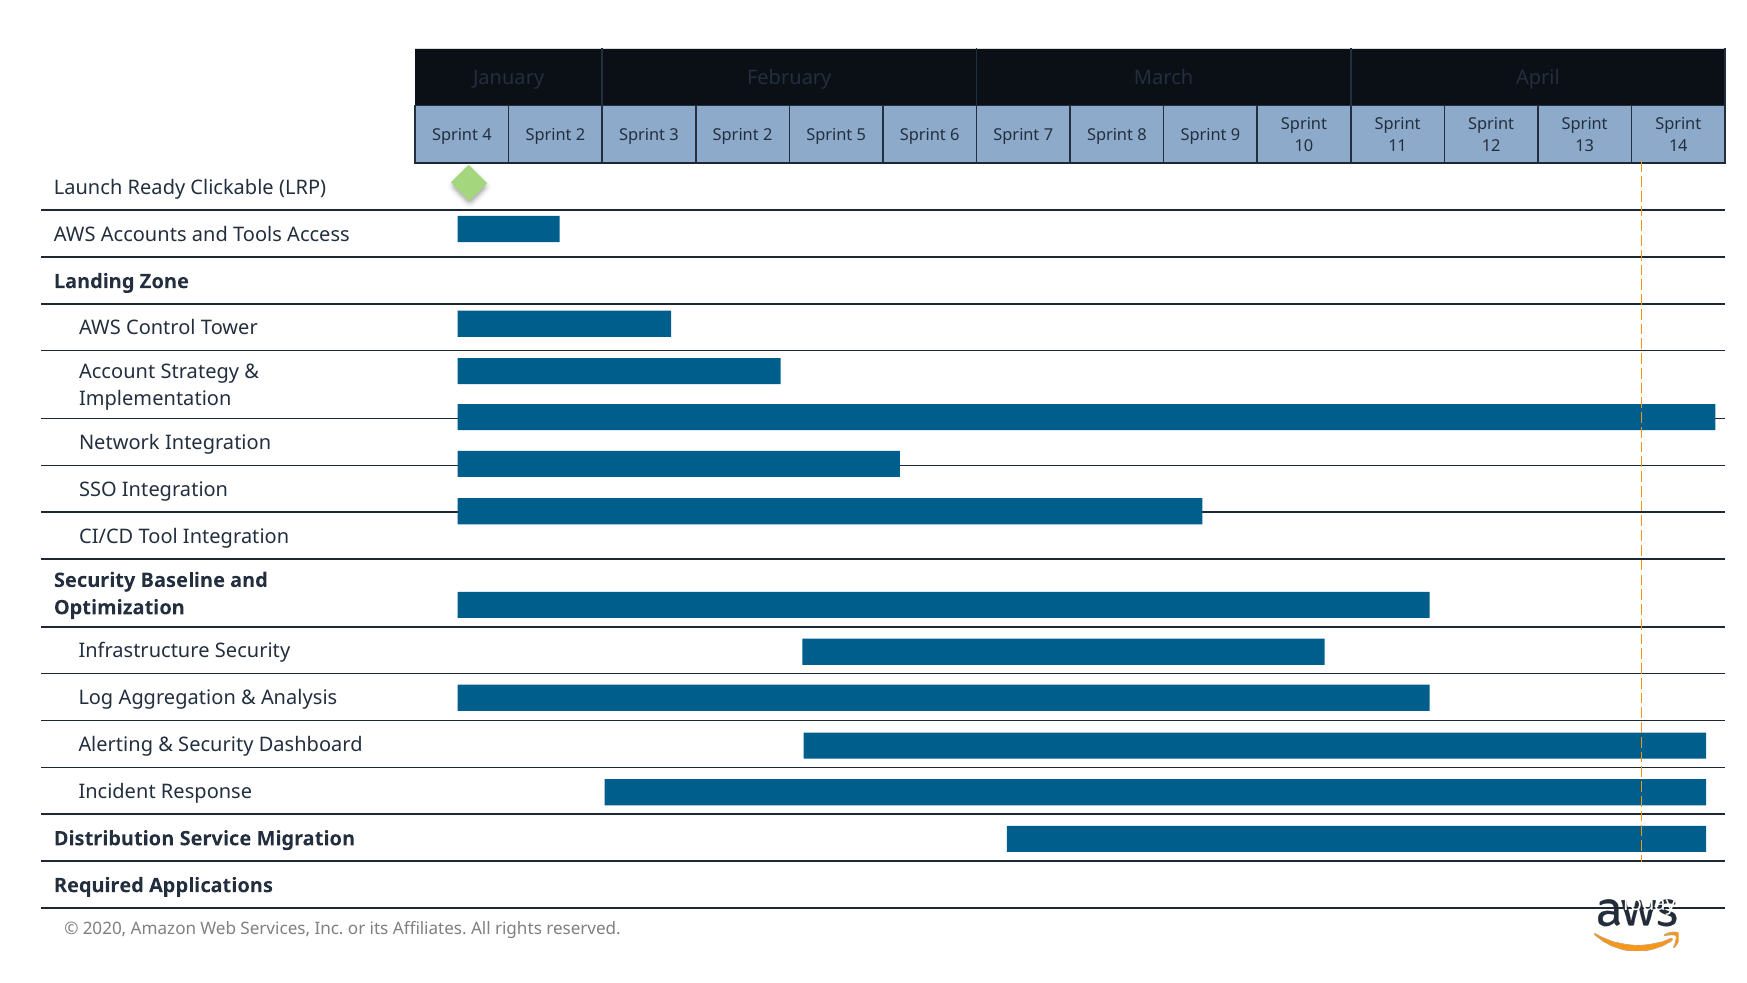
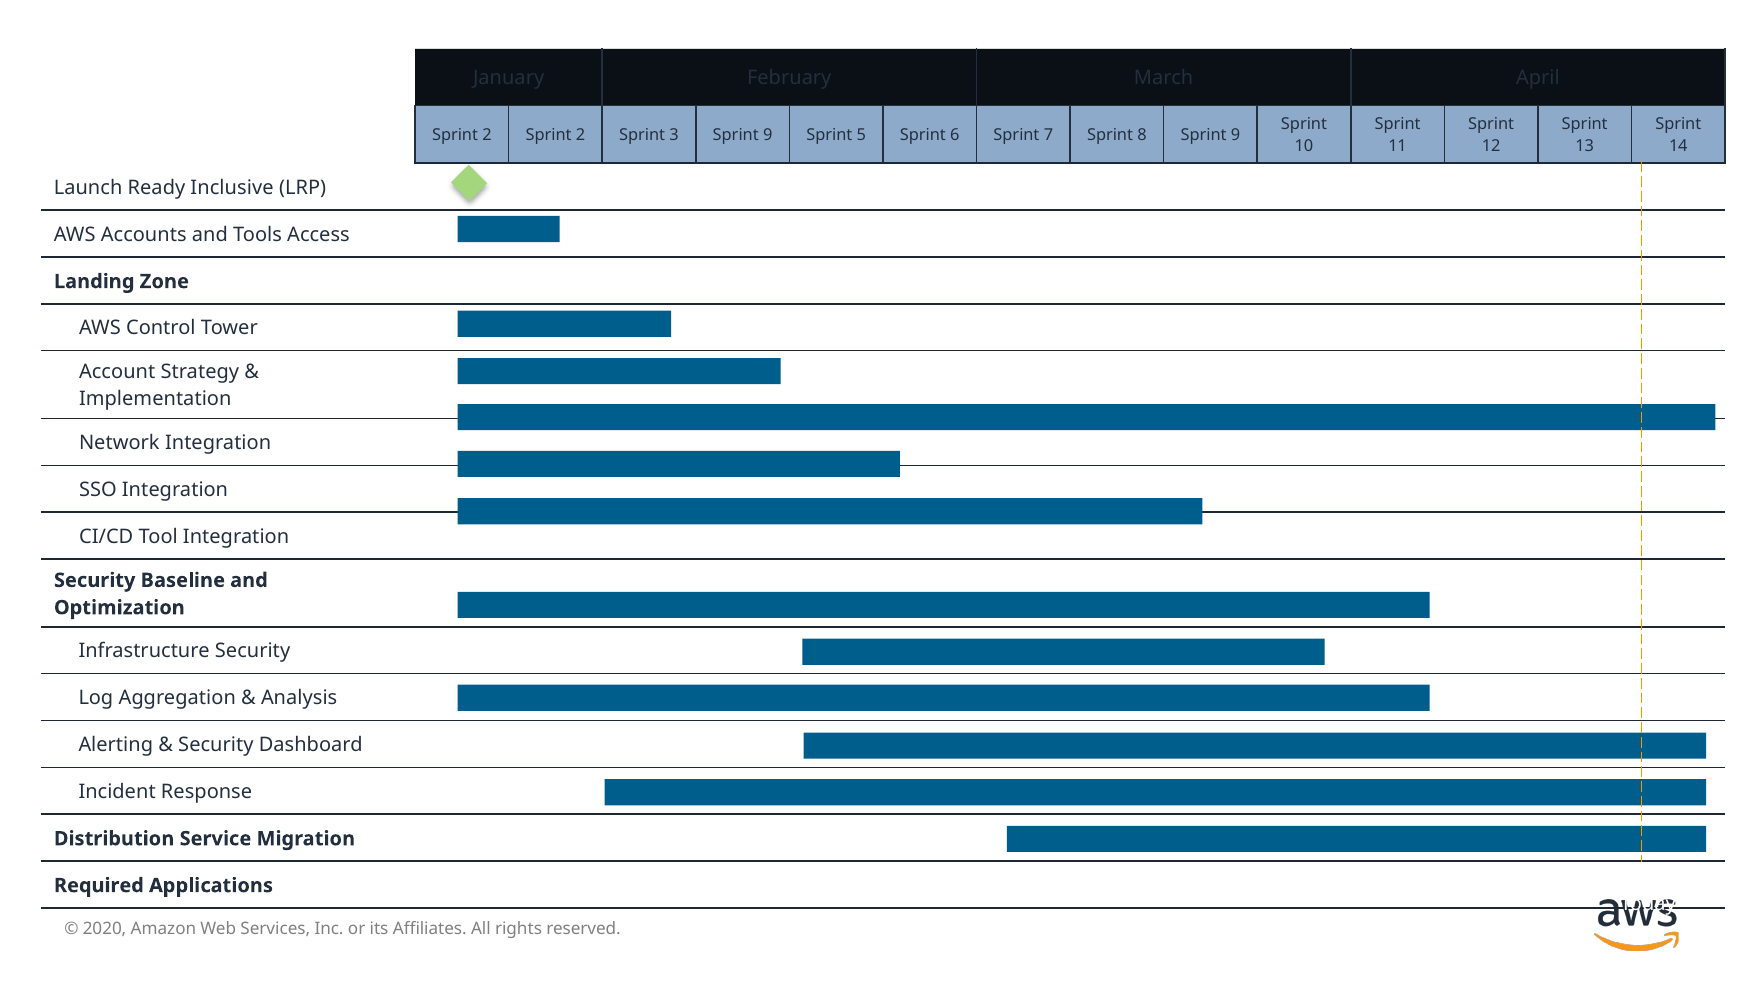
4: 4 -> 2 (487, 135)
3 Sprint 2: 2 -> 9 (768, 135)
Clickable: Clickable -> Inclusive (232, 188)
